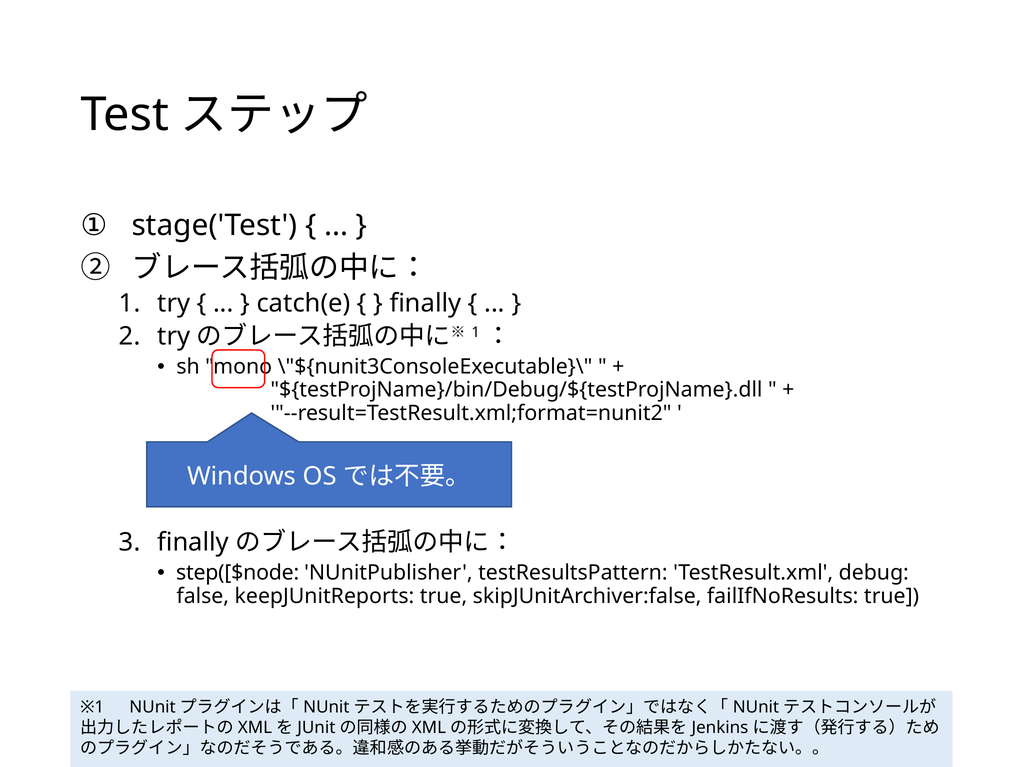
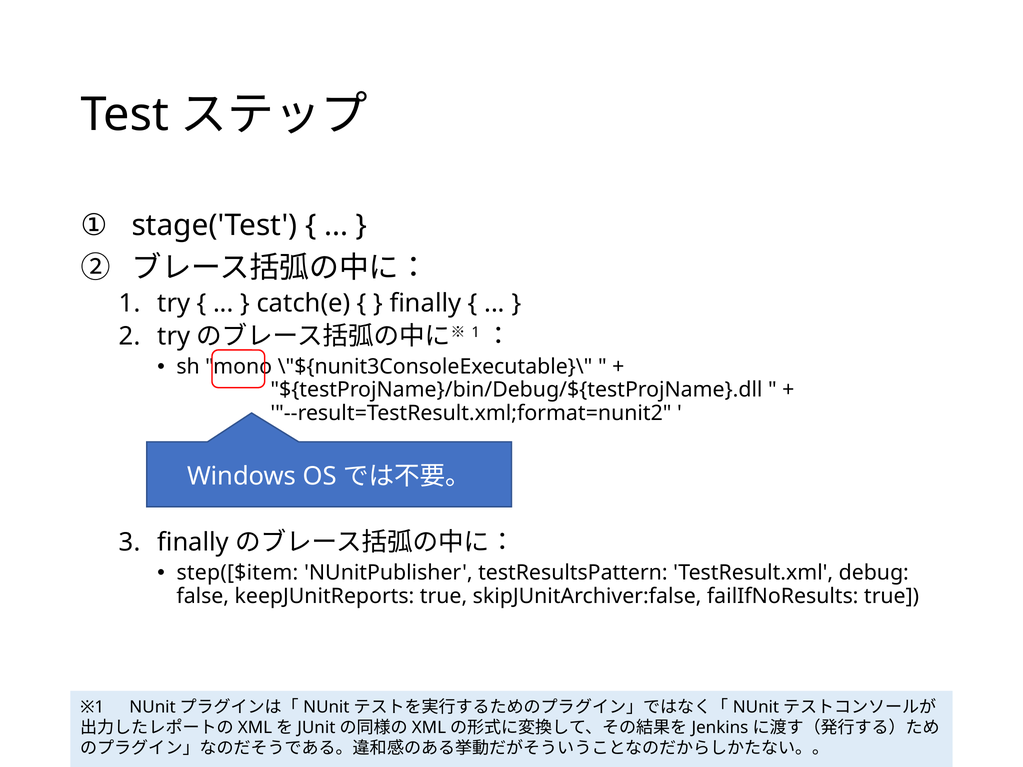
step([$node: step([$node -> step([$item (237, 573)
